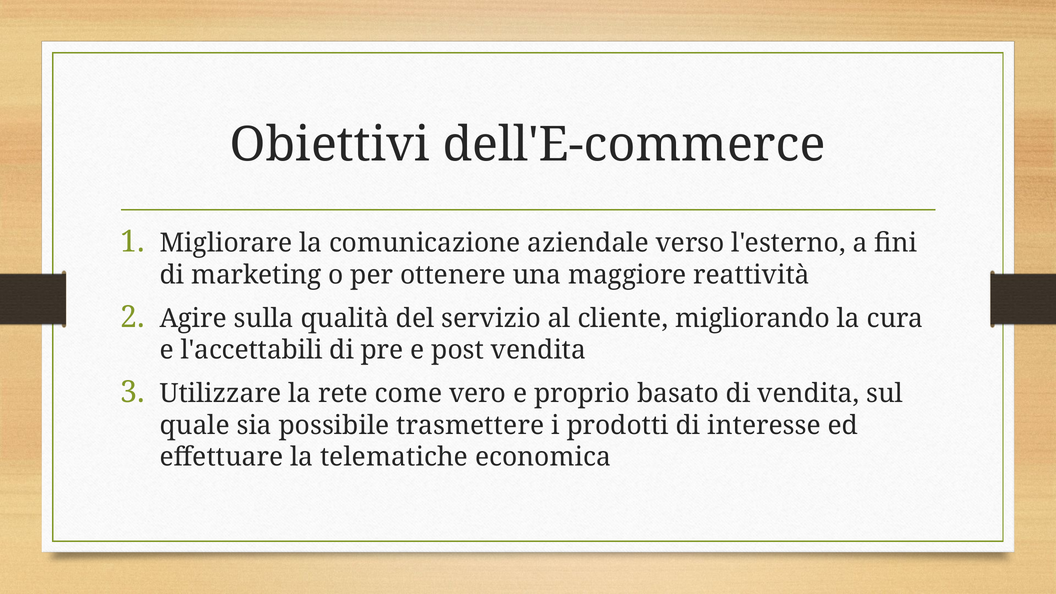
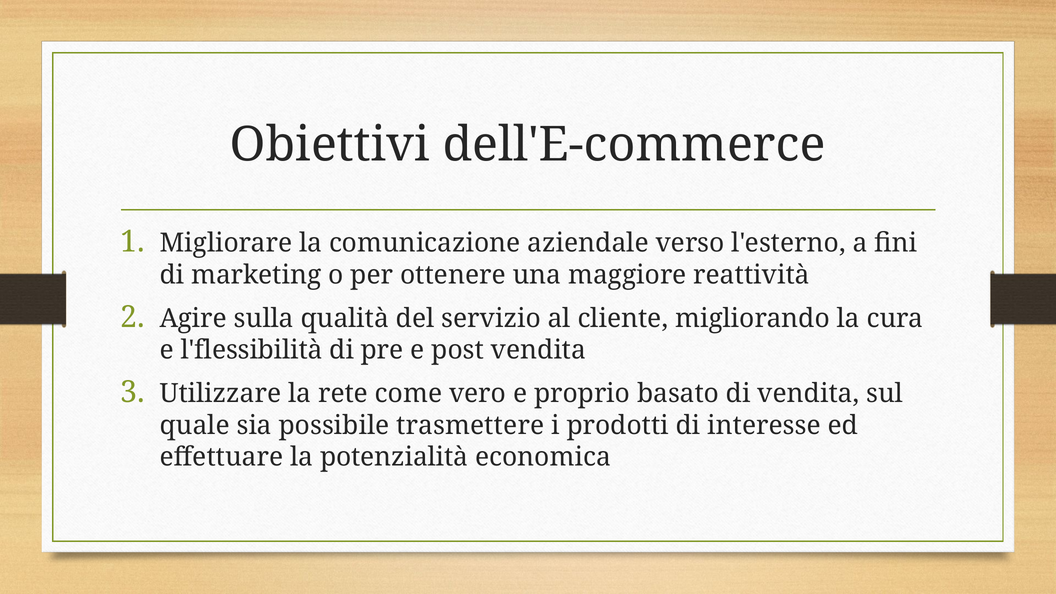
l'accettabili: l'accettabili -> l'flessibilità (252, 350)
telematiche: telematiche -> potenzialità (394, 457)
